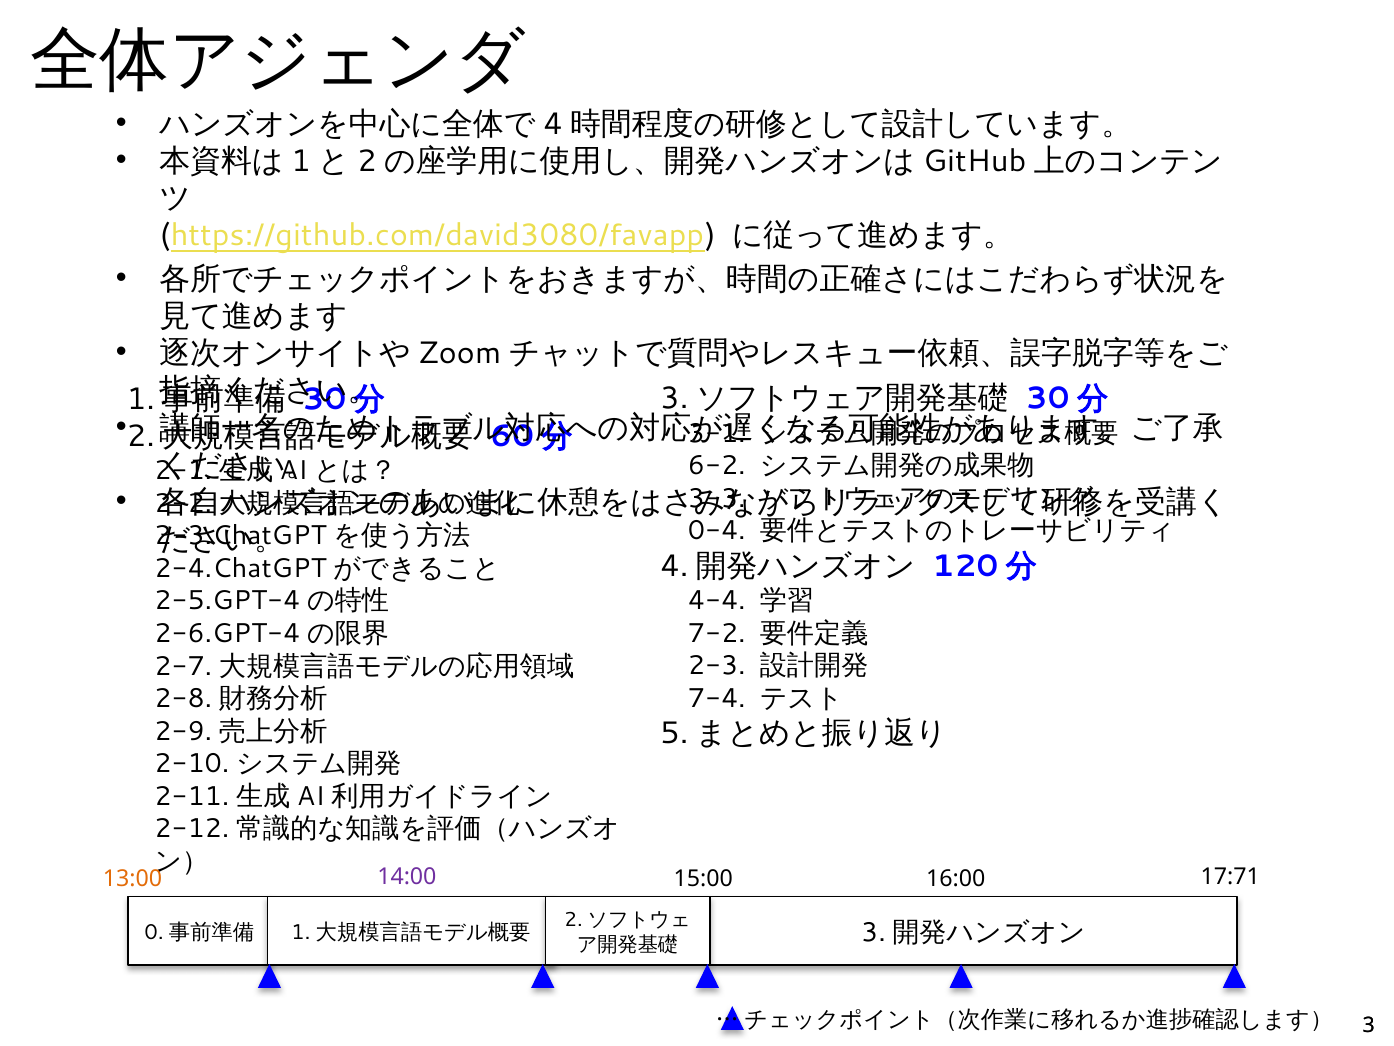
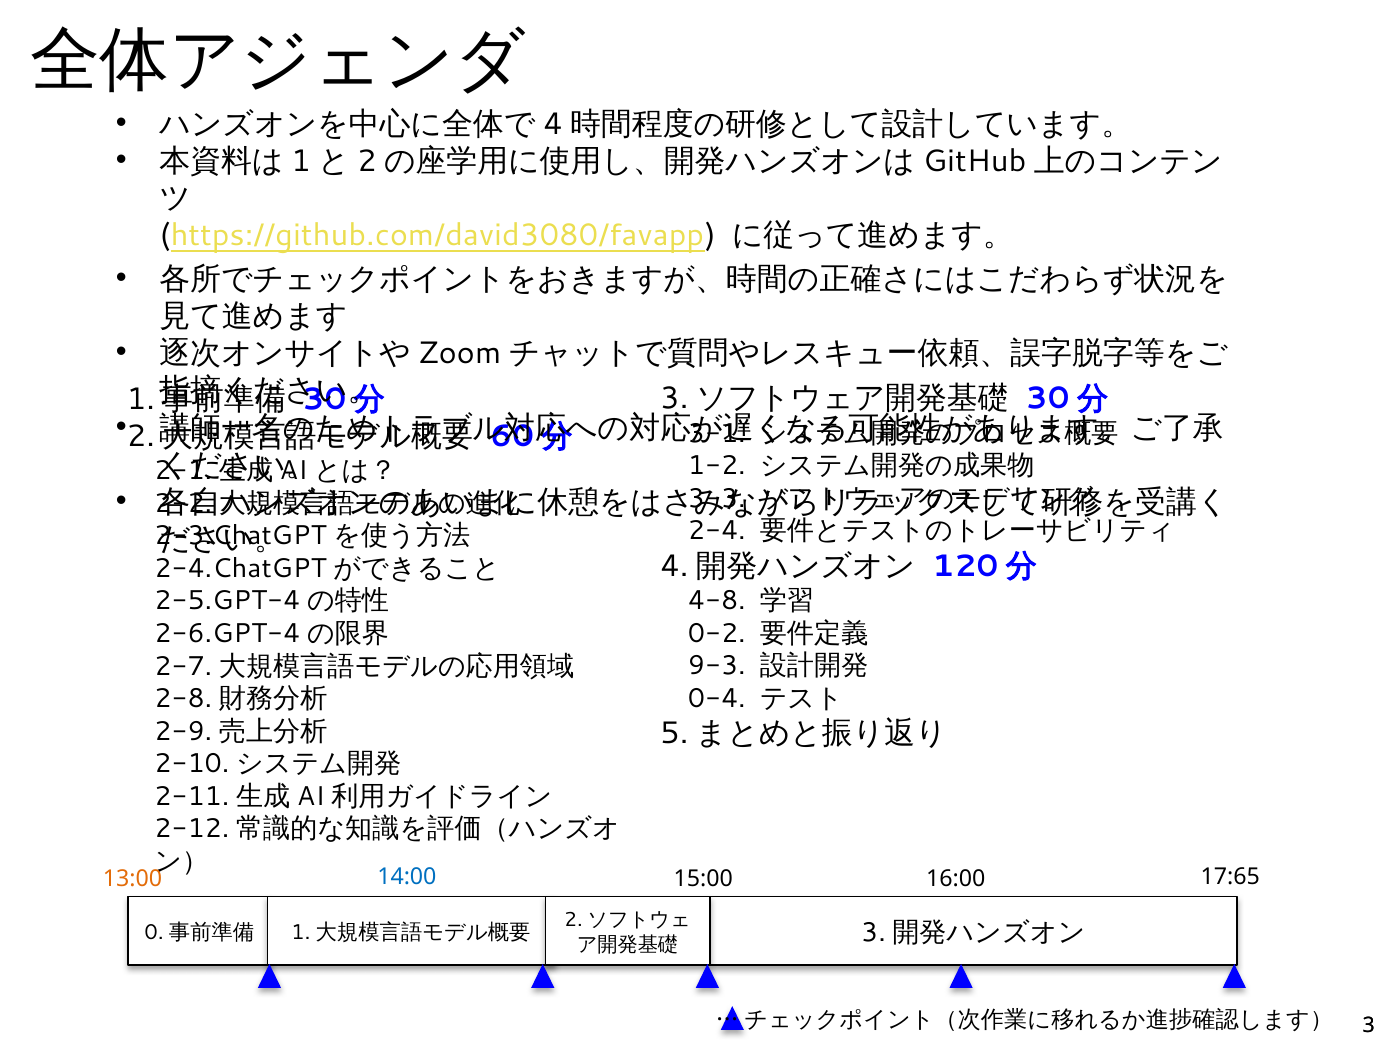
6-2: 6-2 -> 1-2 (717, 465)
0-4: 0-4 -> 2-4 (717, 531)
4-4: 4-4 -> 4-8 (717, 600)
7-2: 7-2 -> 0-2 (717, 633)
2-3: 2-3 -> 9-3 (717, 665)
7-4: 7-4 -> 0-4 (717, 698)
14:00 colour: purple -> blue (407, 877)
17:71: 17:71 -> 17:65 (1230, 876)
